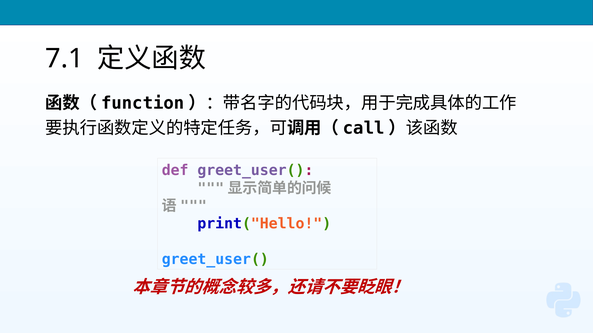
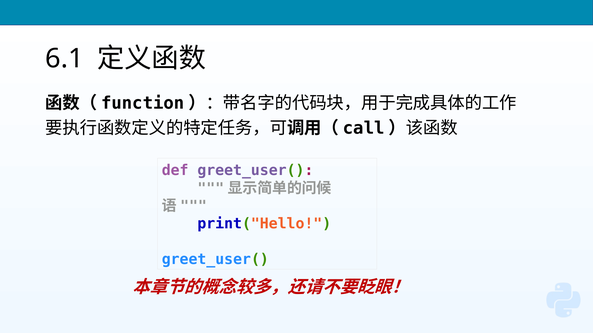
7.1: 7.1 -> 6.1 (64, 59)
